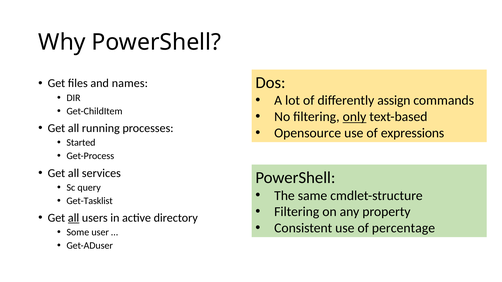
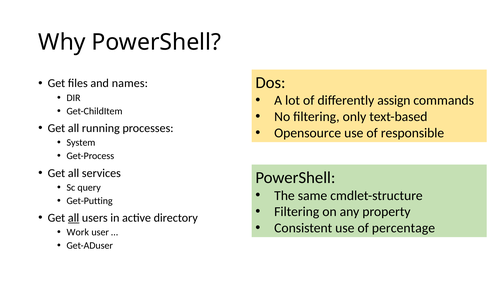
only underline: present -> none (354, 117)
expressions: expressions -> responsible (412, 133)
Started: Started -> System (81, 143)
Get-Tasklist: Get-Tasklist -> Get-Putting (90, 201)
Some: Some -> Work (78, 233)
